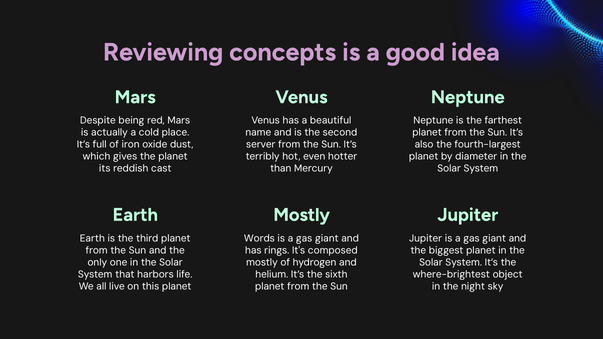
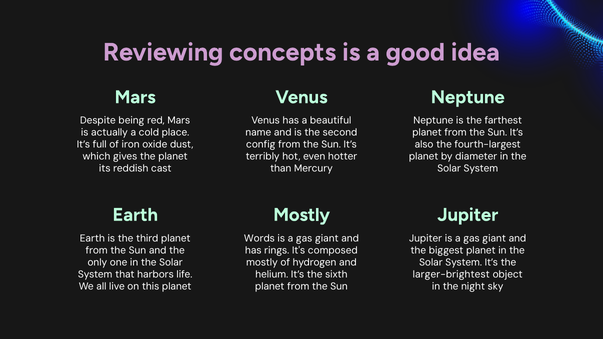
server: server -> config (261, 145)
where-brightest: where-brightest -> larger-brightest (451, 275)
